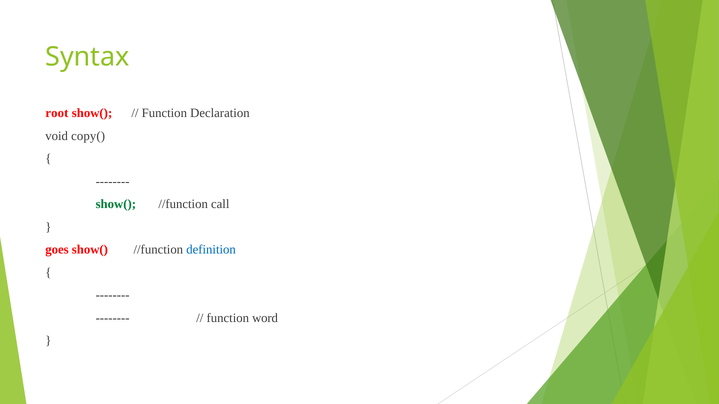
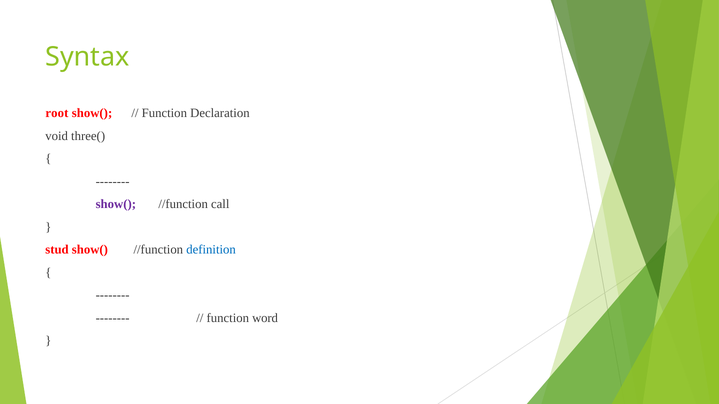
copy(: copy( -> three( (88, 136)
show( colour: green -> purple (116, 204)
goes: goes -> stud (57, 250)
